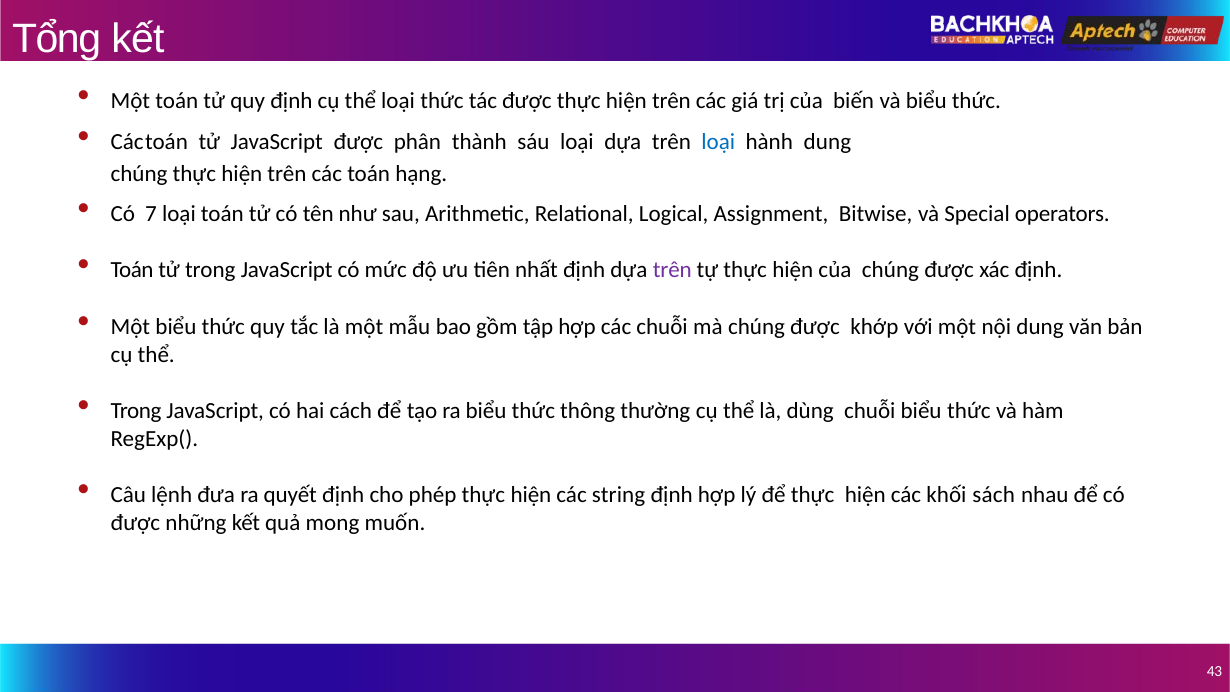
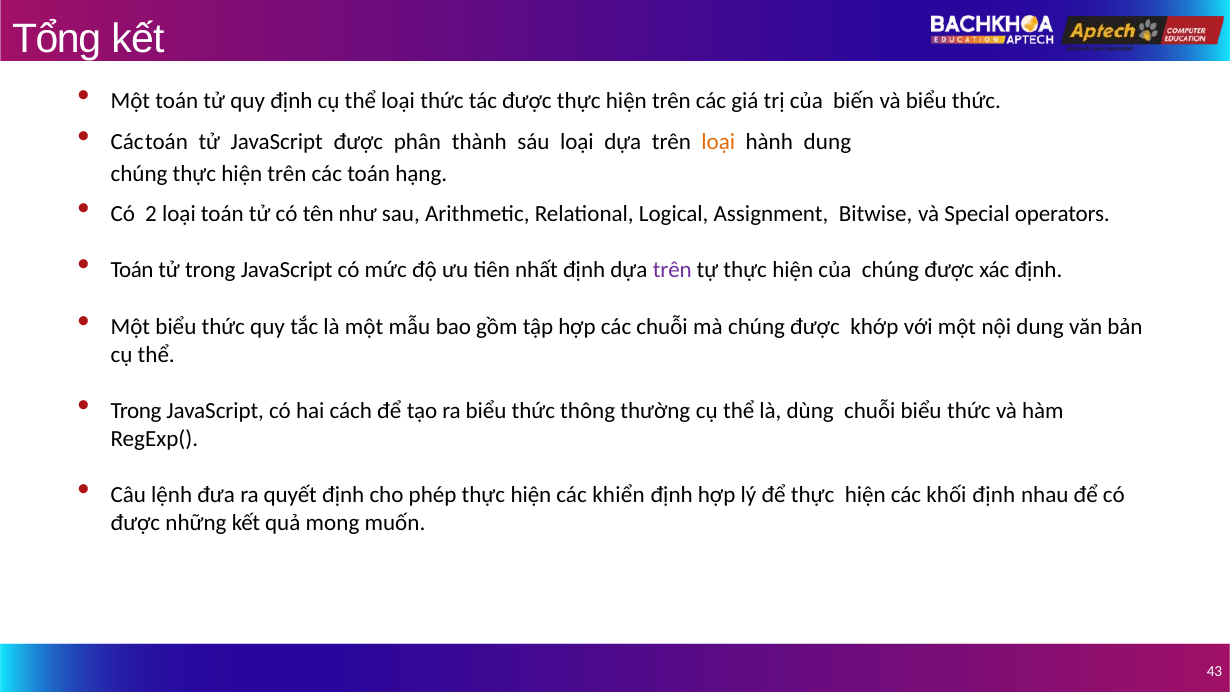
loại colour: blue -> orange (718, 142)
7: 7 -> 2 (151, 214)
string: string -> khiển (618, 495)
khối sách: sách -> định (994, 495)
